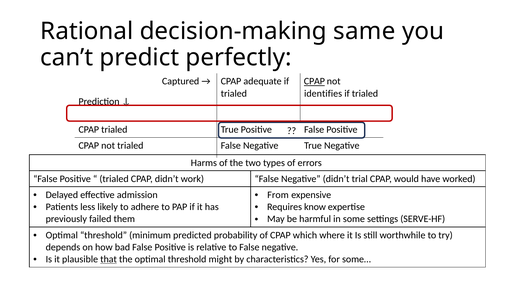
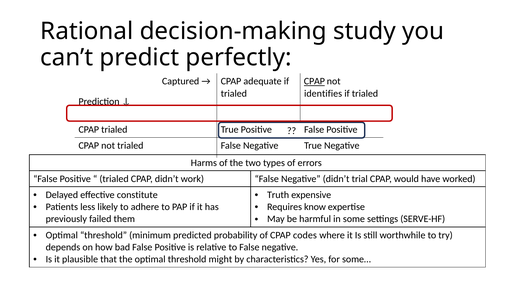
same: same -> study (365, 31)
admission: admission -> constitute (137, 195)
From: From -> Truth (278, 195)
which: which -> codes (305, 236)
that underline: present -> none (109, 260)
